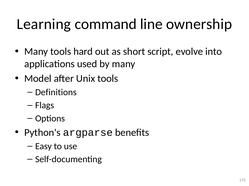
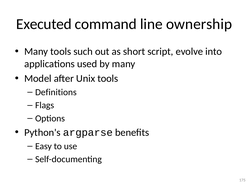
Learning: Learning -> Executed (44, 24)
hard: hard -> such (83, 52)
